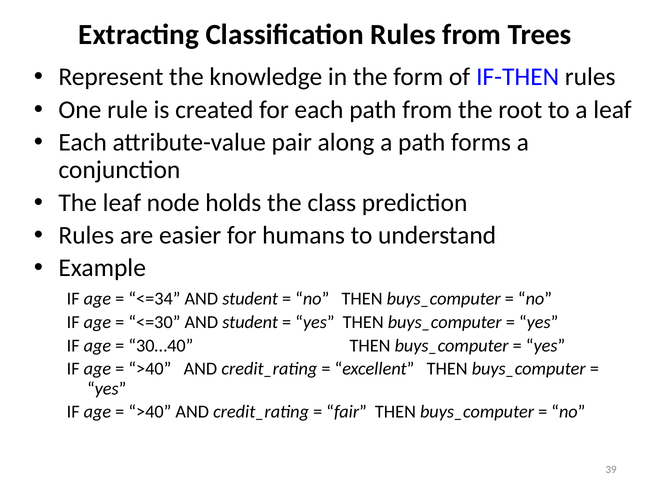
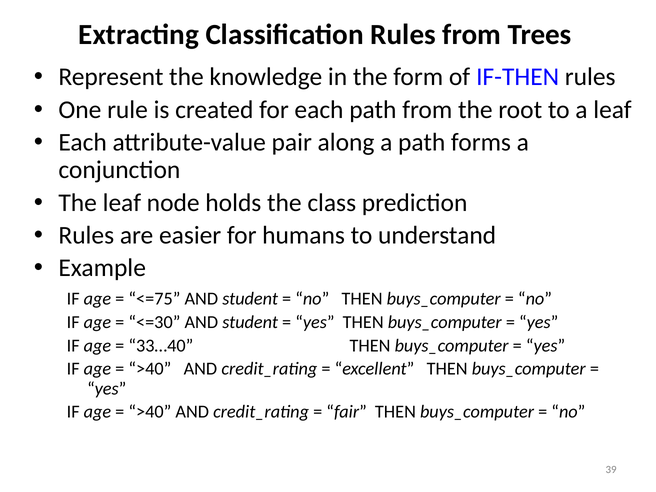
<=34: <=34 -> <=75 (154, 299)
30…40: 30…40 -> 33…40 (161, 346)
